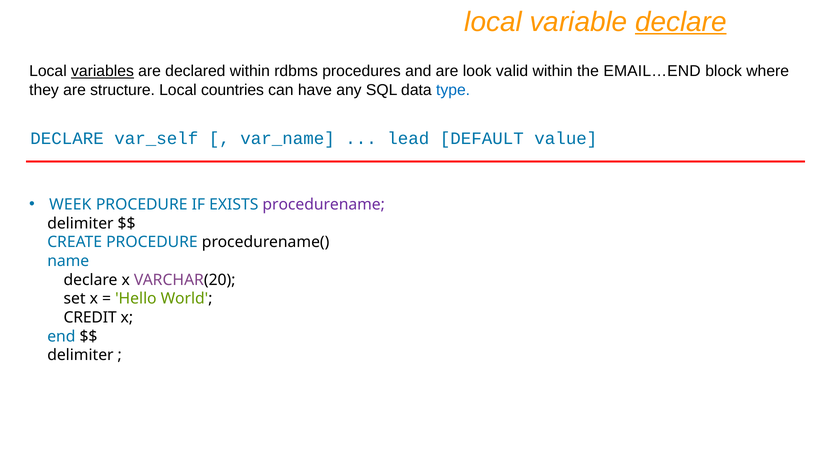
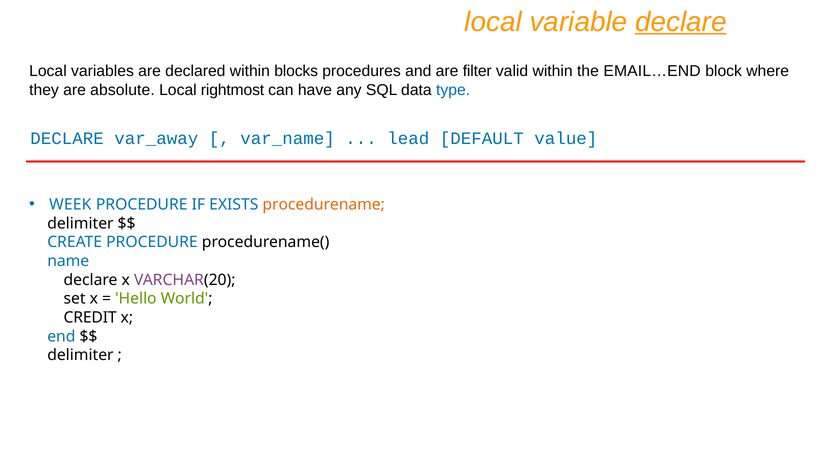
variables underline: present -> none (102, 71)
rdbms: rdbms -> blocks (296, 71)
look: look -> filter (477, 71)
structure: structure -> absolute (122, 90)
countries: countries -> rightmost (233, 90)
var_self: var_self -> var_away (156, 138)
procedurename colour: purple -> orange (324, 205)
